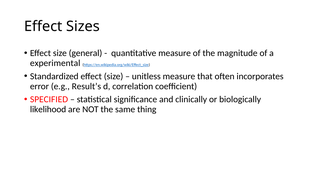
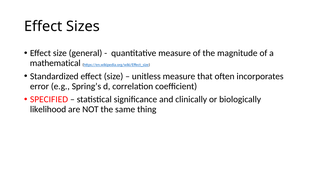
experimental: experimental -> mathematical (55, 63)
Result’s: Result’s -> Spring’s (86, 87)
